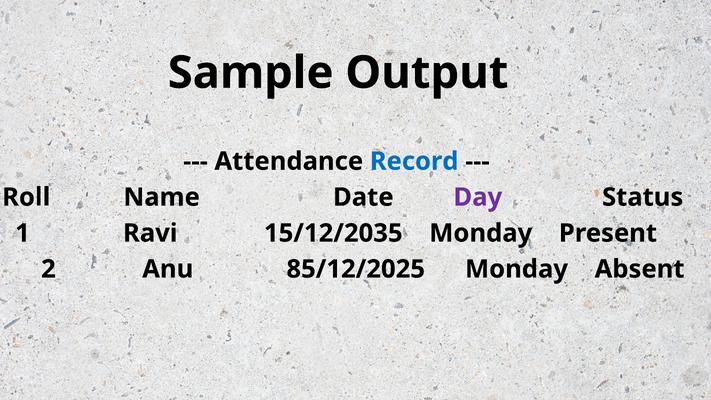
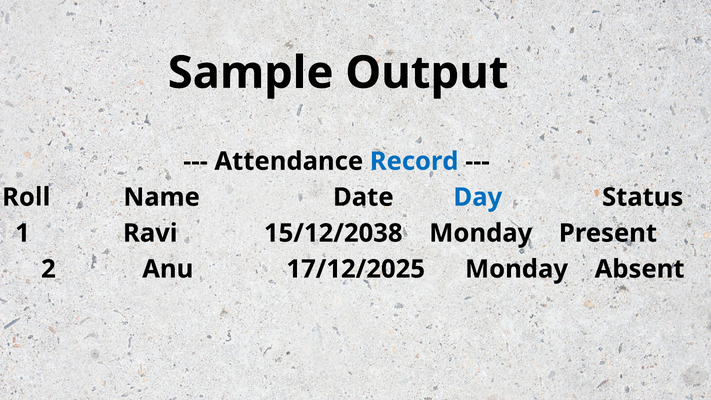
Day colour: purple -> blue (478, 197)
15/12/2035: 15/12/2035 -> 15/12/2038 (333, 233)
85/12/2025: 85/12/2025 -> 17/12/2025 (356, 269)
